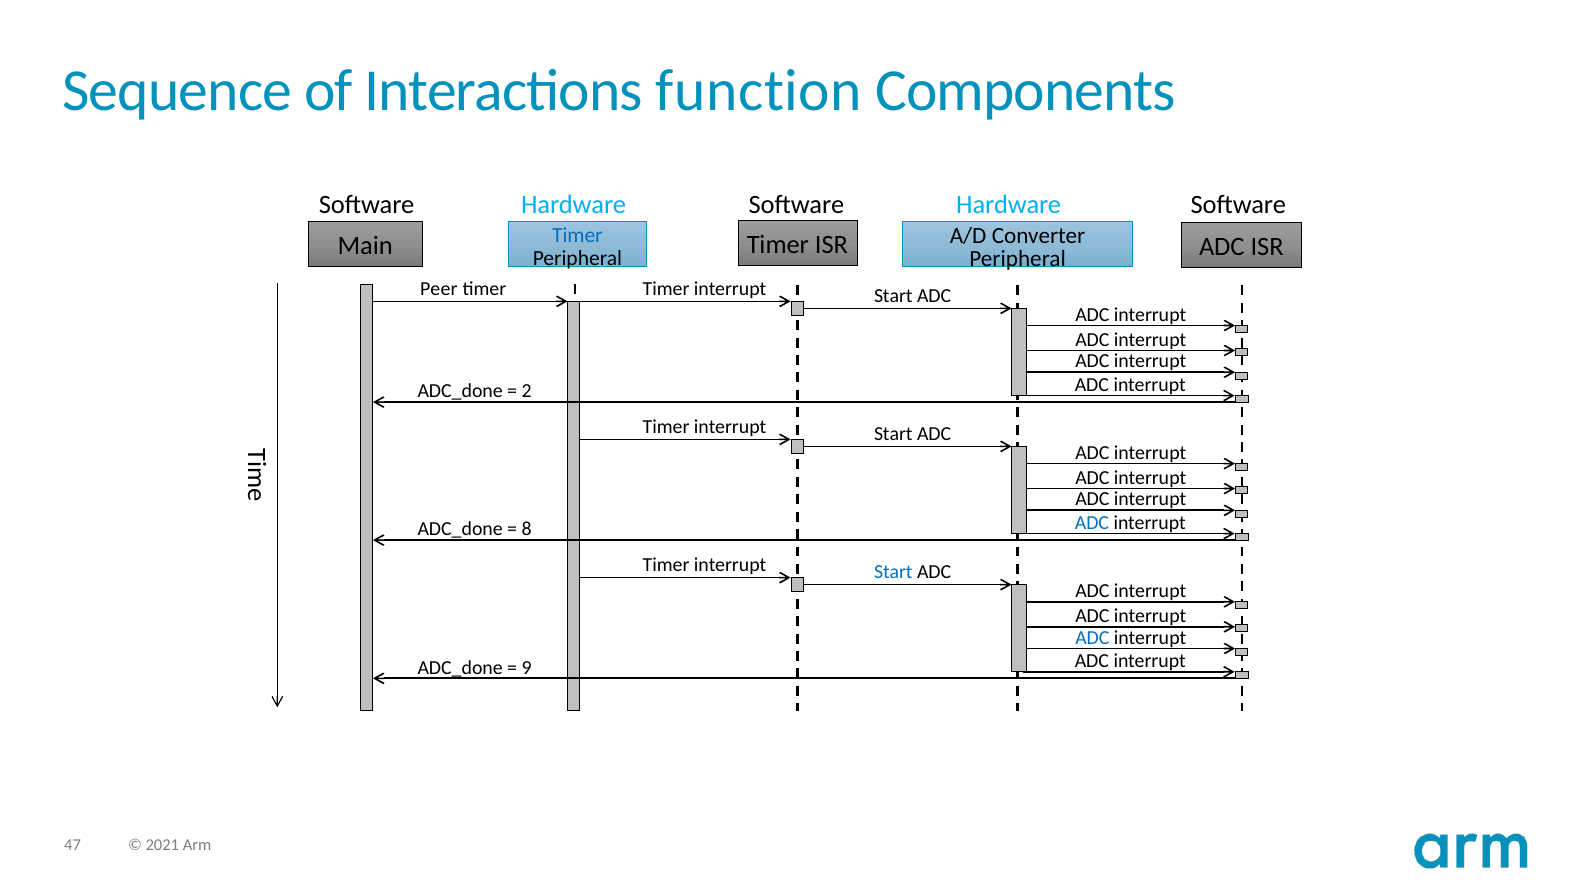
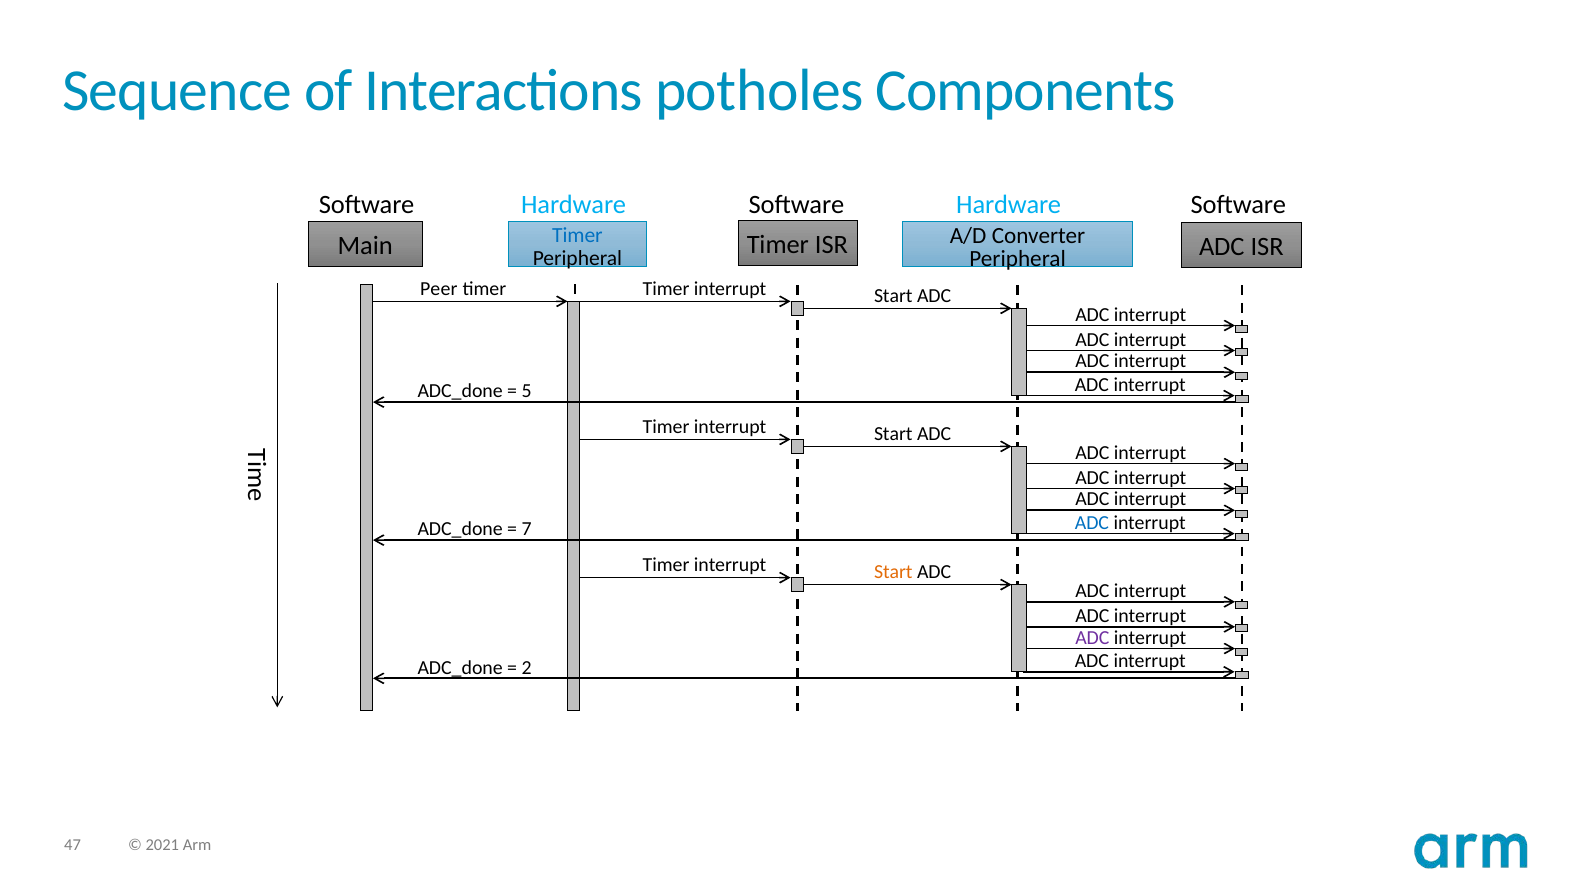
function: function -> potholes (759, 91)
2: 2 -> 5 (527, 391)
8: 8 -> 7 (527, 530)
Start colour: blue -> orange (893, 573)
ADC colour: blue -> purple (1092, 638)
9: 9 -> 2 (527, 668)
